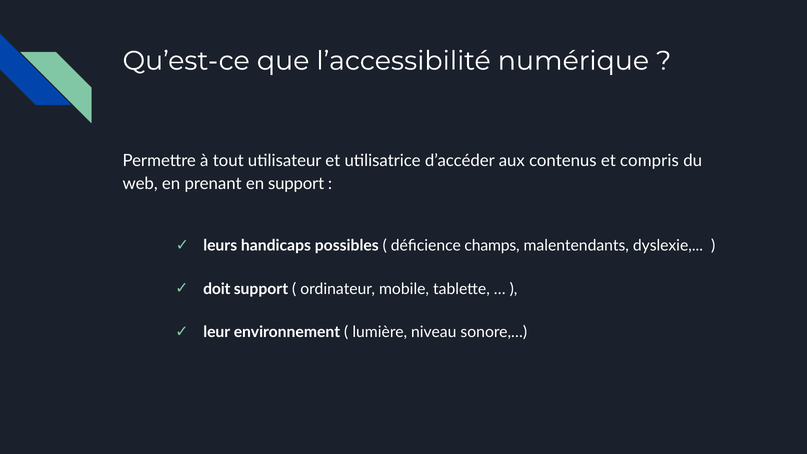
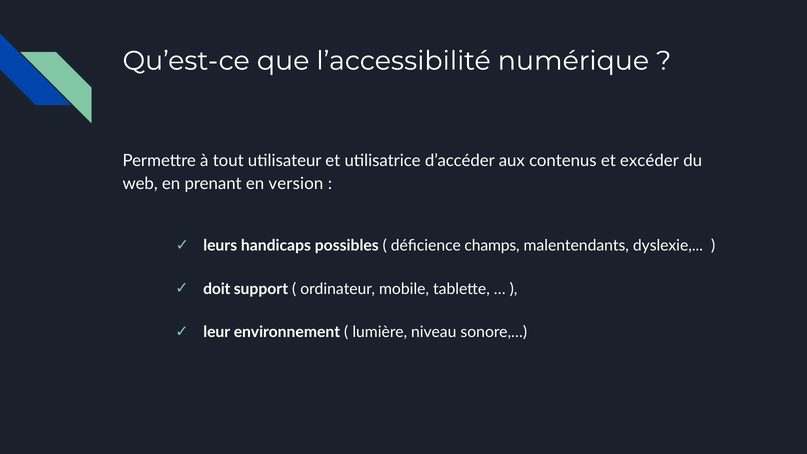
compris: compris -> excéder (649, 161)
en support: support -> version (296, 184)
